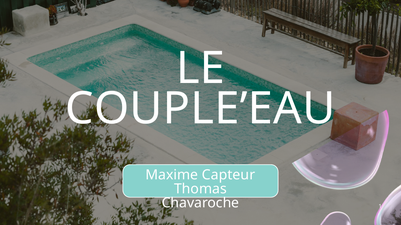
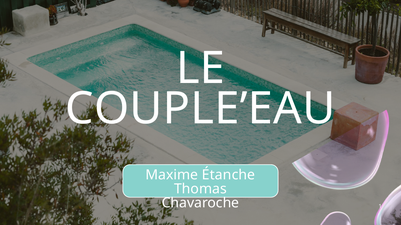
Capteur: Capteur -> Étanche (229, 175)
